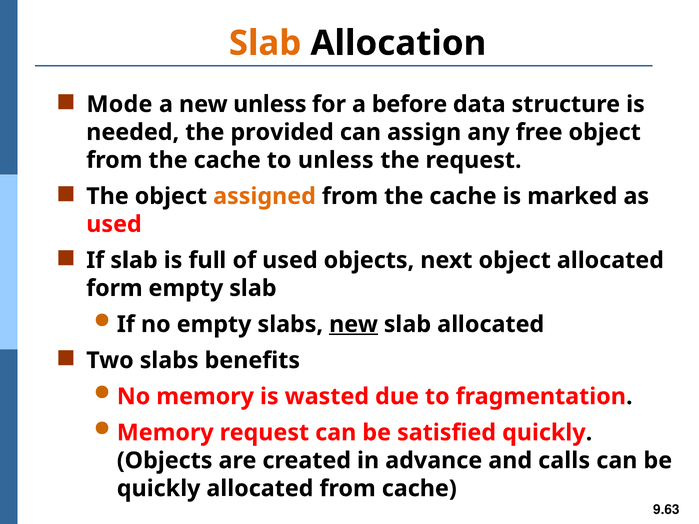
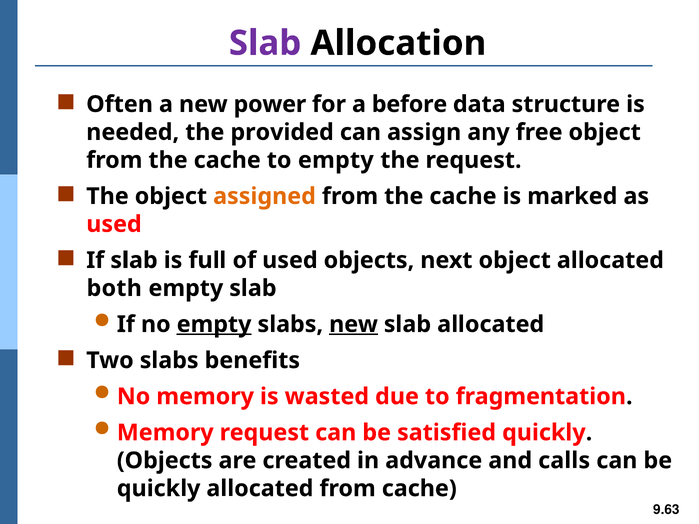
Slab colour: orange -> purple (265, 43)
Mode: Mode -> Often (120, 104)
new unless: unless -> power (270, 104)
to unless: unless -> empty (336, 160)
form: form -> both (114, 288)
empty underline: none -> present (214, 324)
